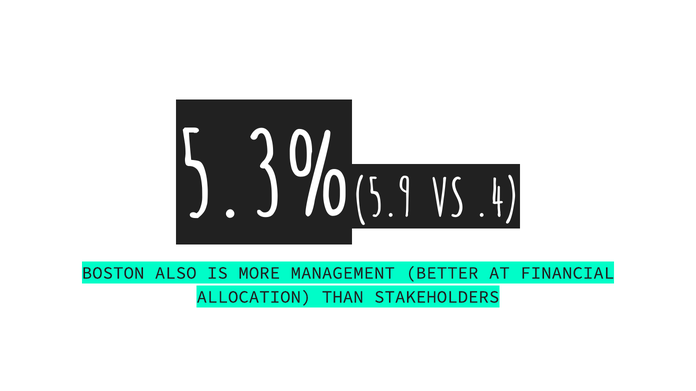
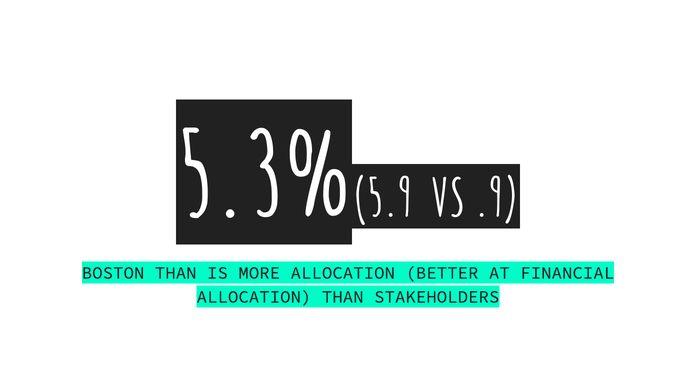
.4: .4 -> .9 (497, 199)
BOSTON ALSO: ALSO -> THAN (176, 273)
MORE MANAGEMENT: MANAGEMENT -> ALLOCATION (343, 273)
